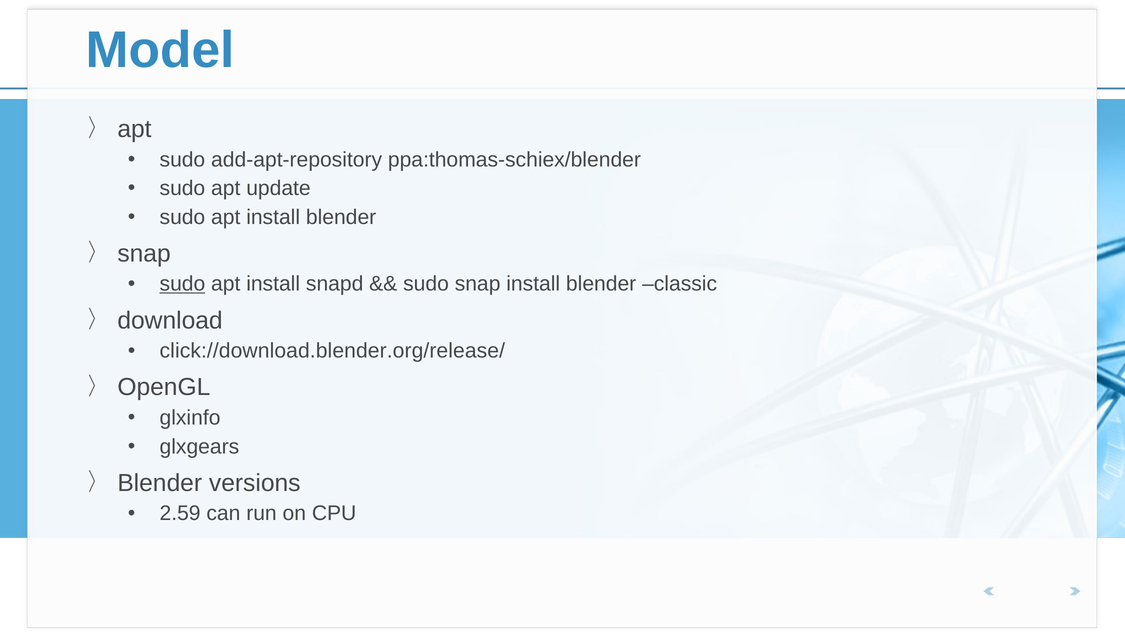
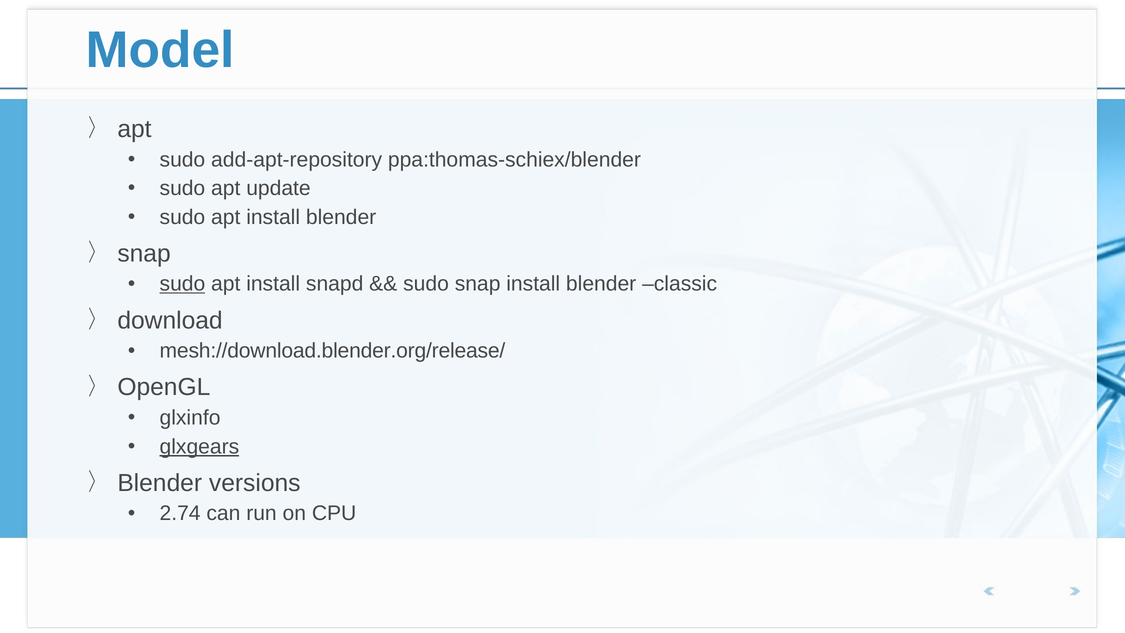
click://download.blender.org/release/: click://download.blender.org/release/ -> mesh://download.blender.org/release/ (332, 351)
glxgears underline: none -> present (199, 446)
2.59: 2.59 -> 2.74 (180, 513)
